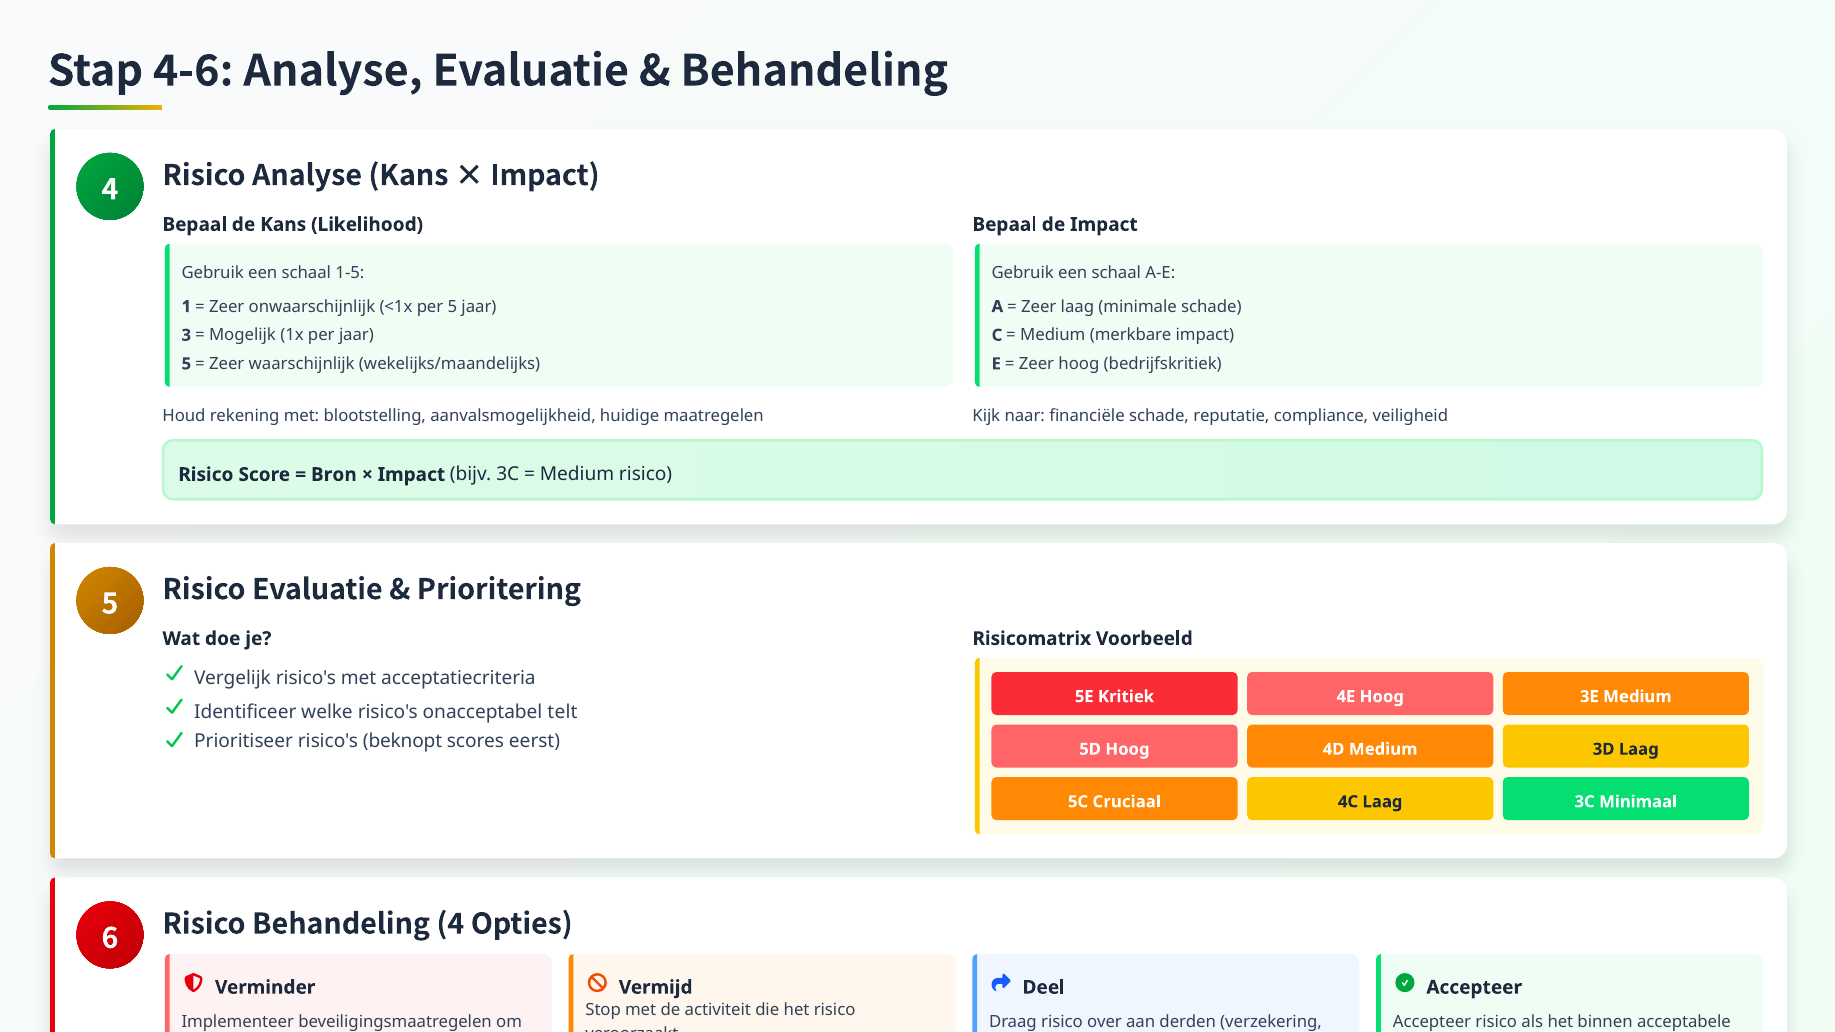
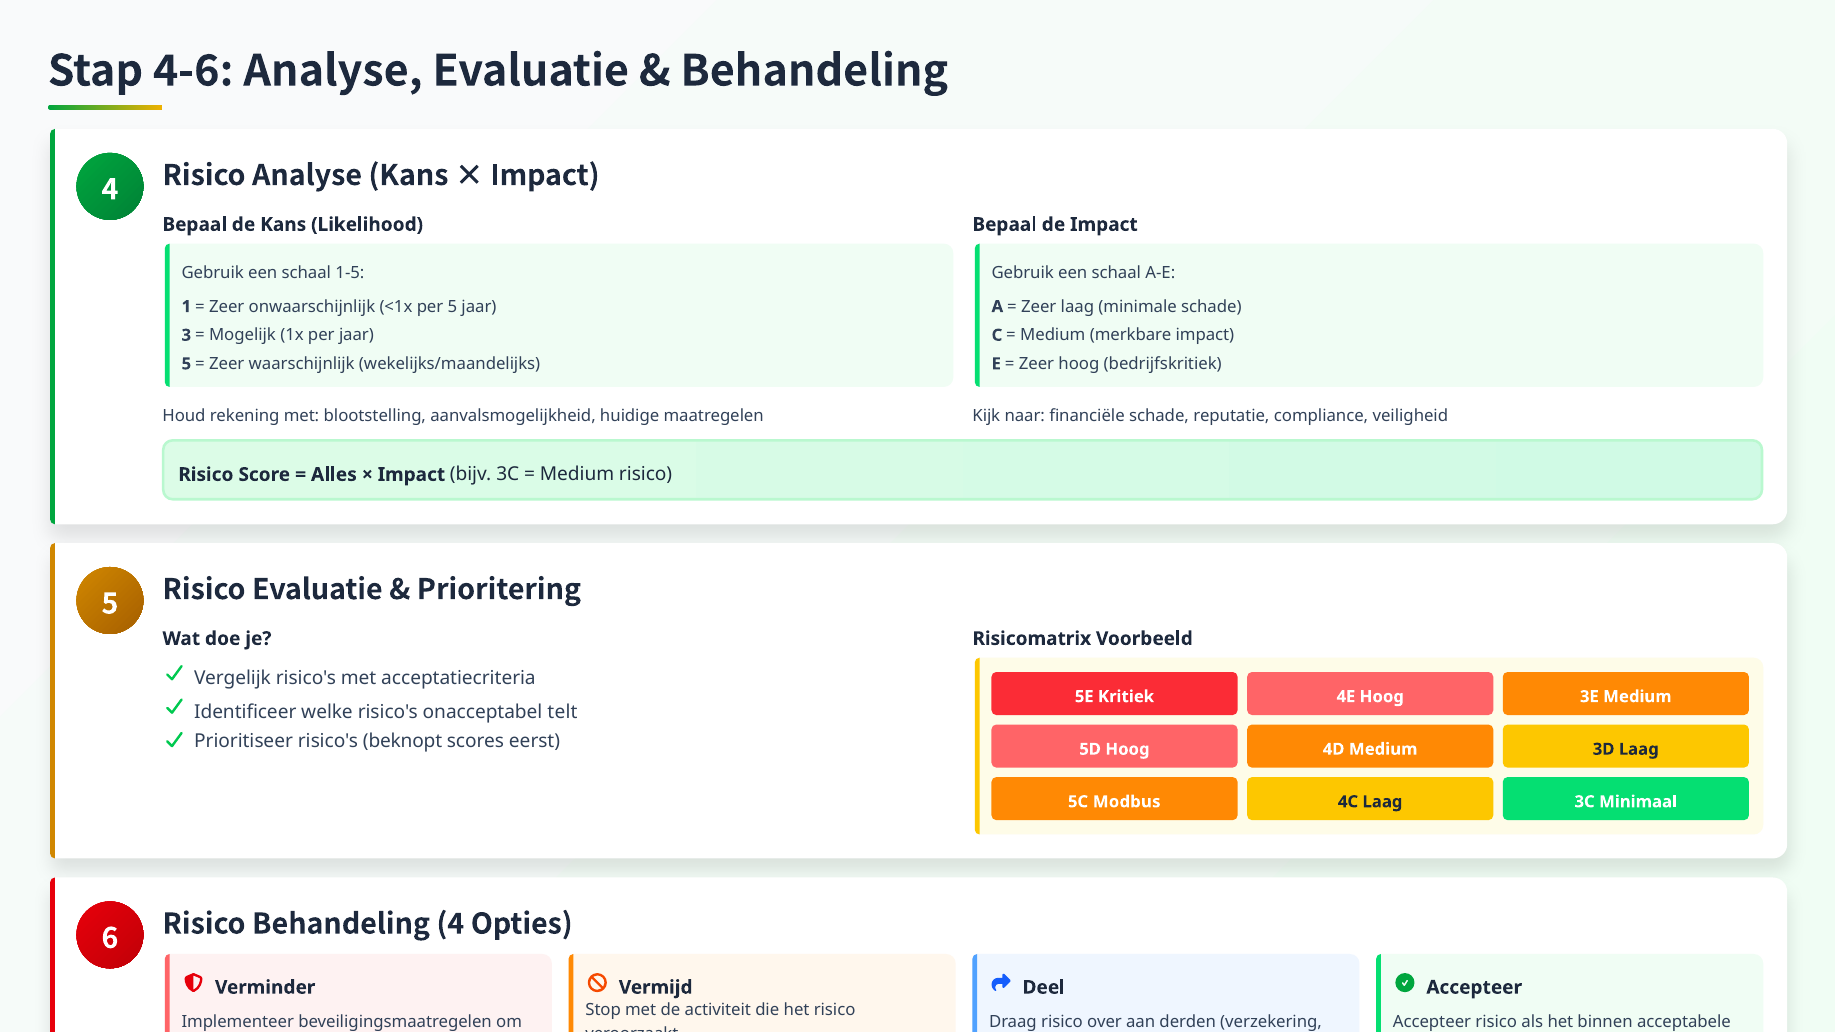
Bron: Bron -> Alles (334, 475)
Cruciaal: Cruciaal -> Modbus (1127, 802)
